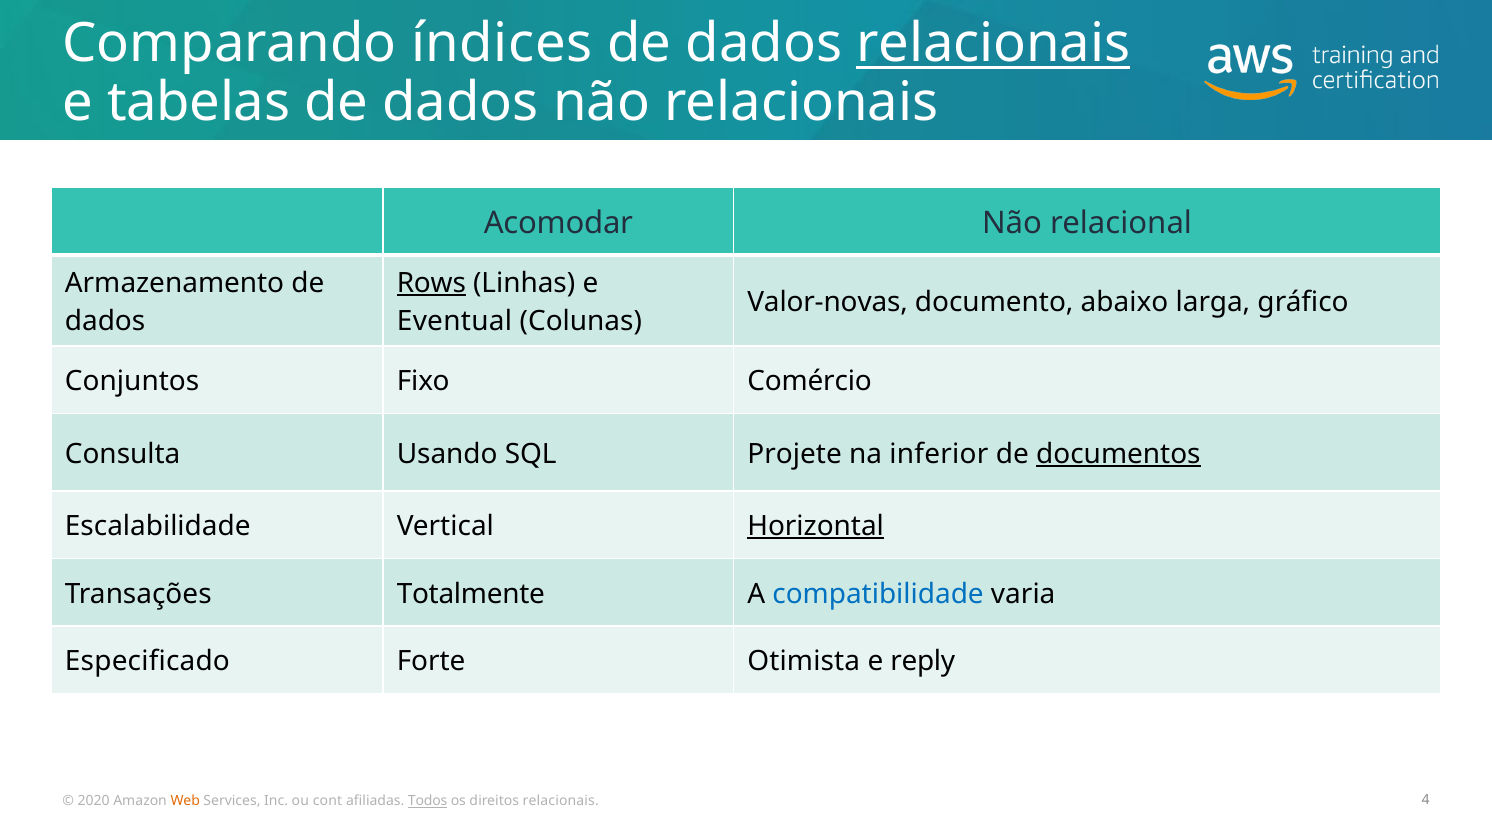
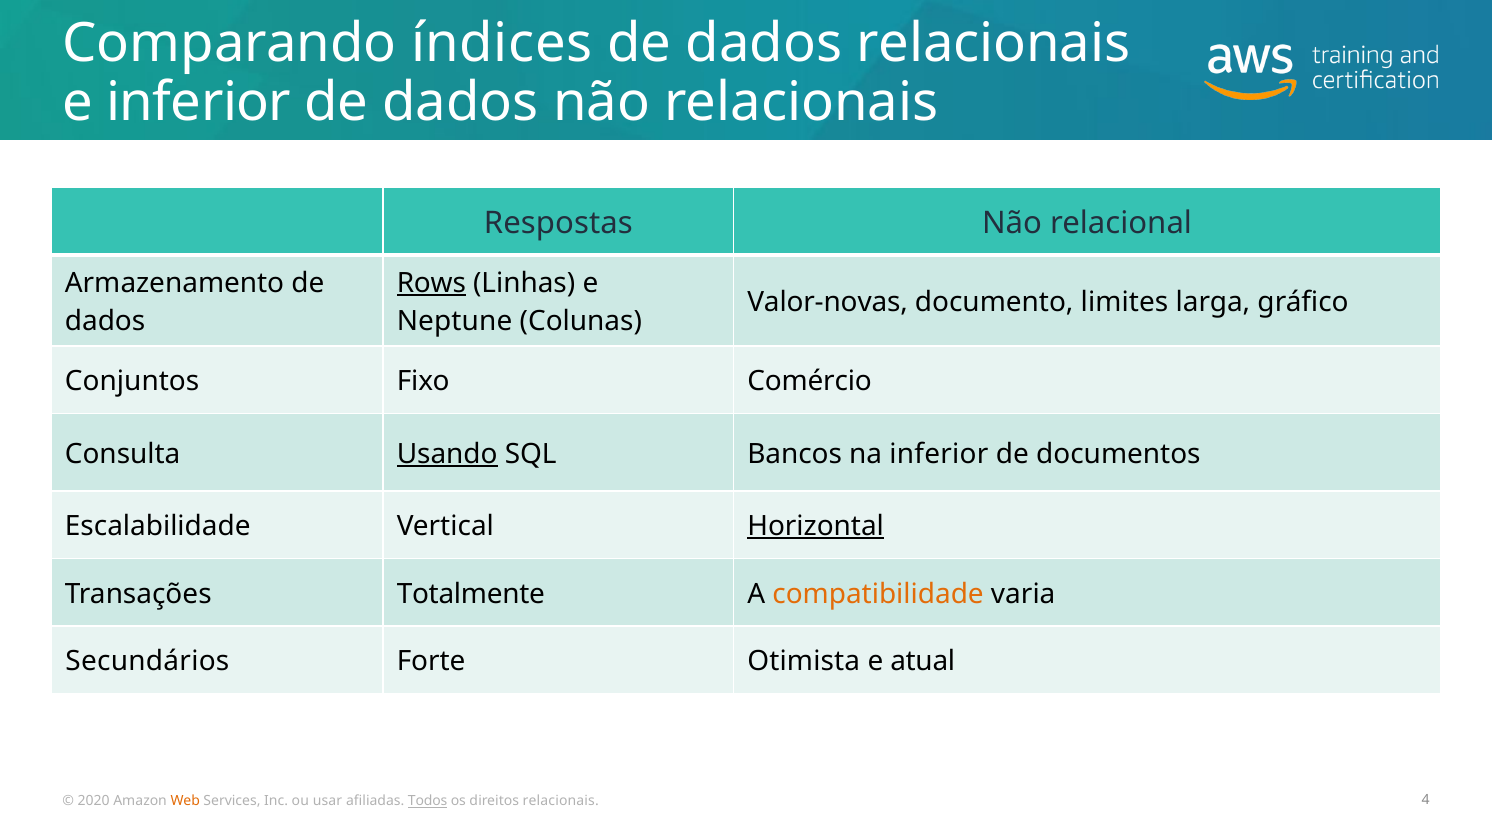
relacionais underline: present -> none (993, 44)
e tabelas: tabelas -> inferior (199, 103)
Acomodar: Acomodar -> Respostas (558, 223)
abaixo: abaixo -> limites (1125, 302)
Eventual: Eventual -> Neptune (455, 321)
Usando underline: none -> present (447, 454)
Projete: Projete -> Bancos (795, 454)
documentos underline: present -> none (1118, 454)
compatibilidade colour: blue -> orange (878, 594)
Especificado: Especificado -> Secundários (147, 662)
reply: reply -> atual (923, 662)
cont: cont -> usar (327, 801)
